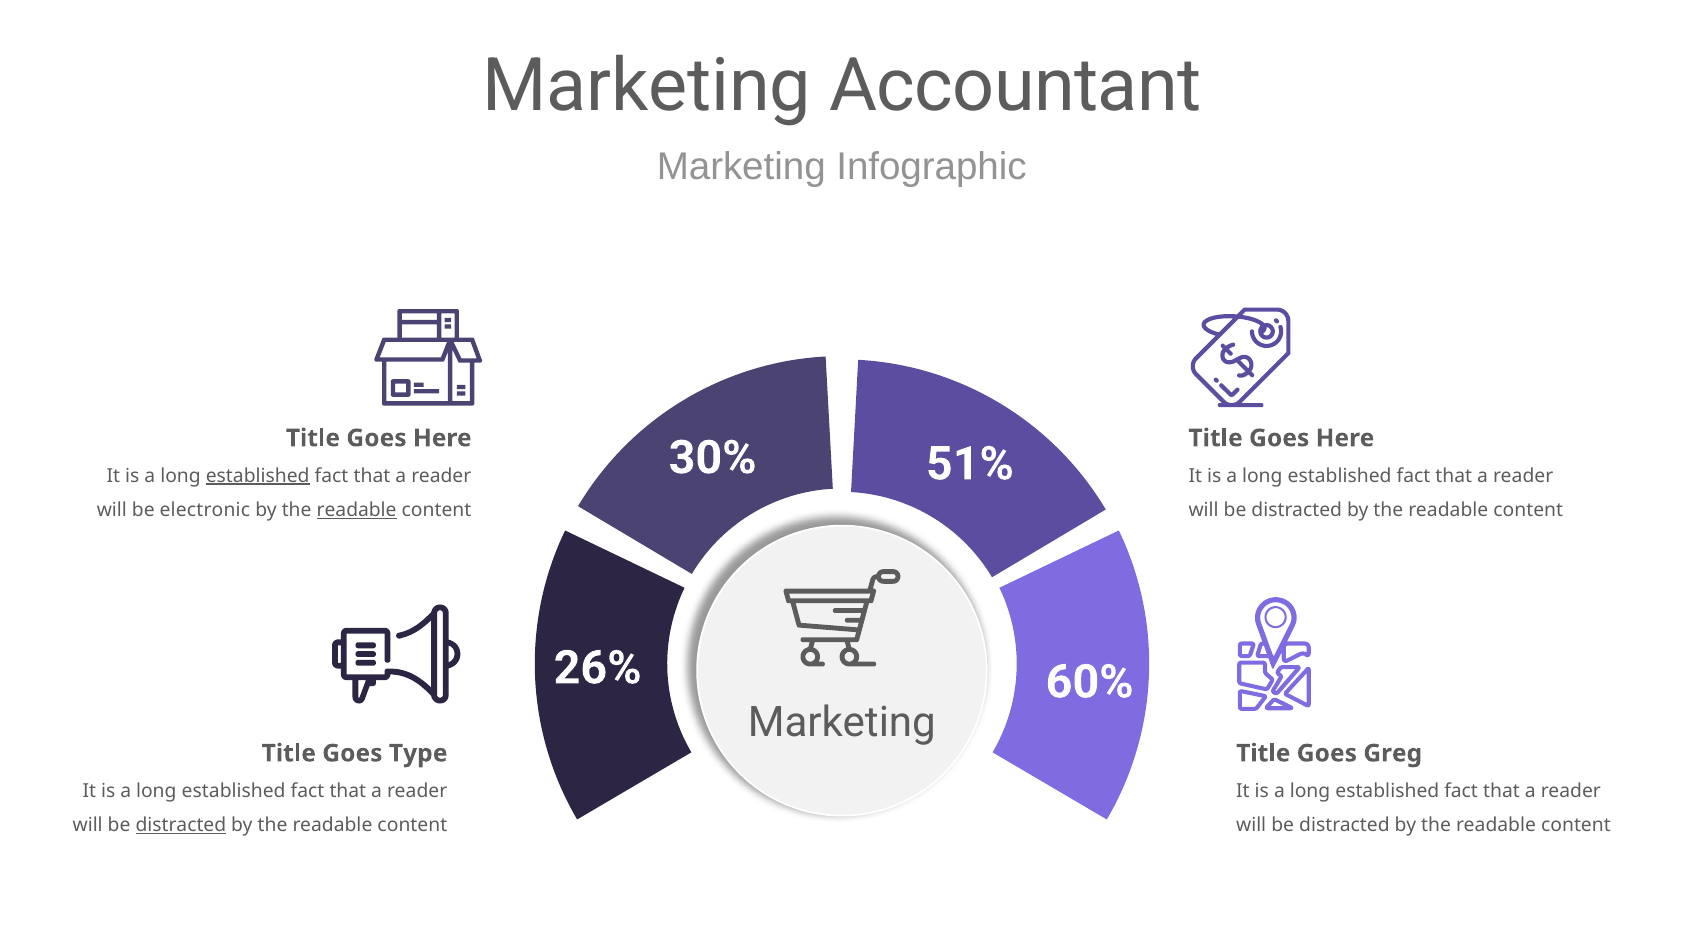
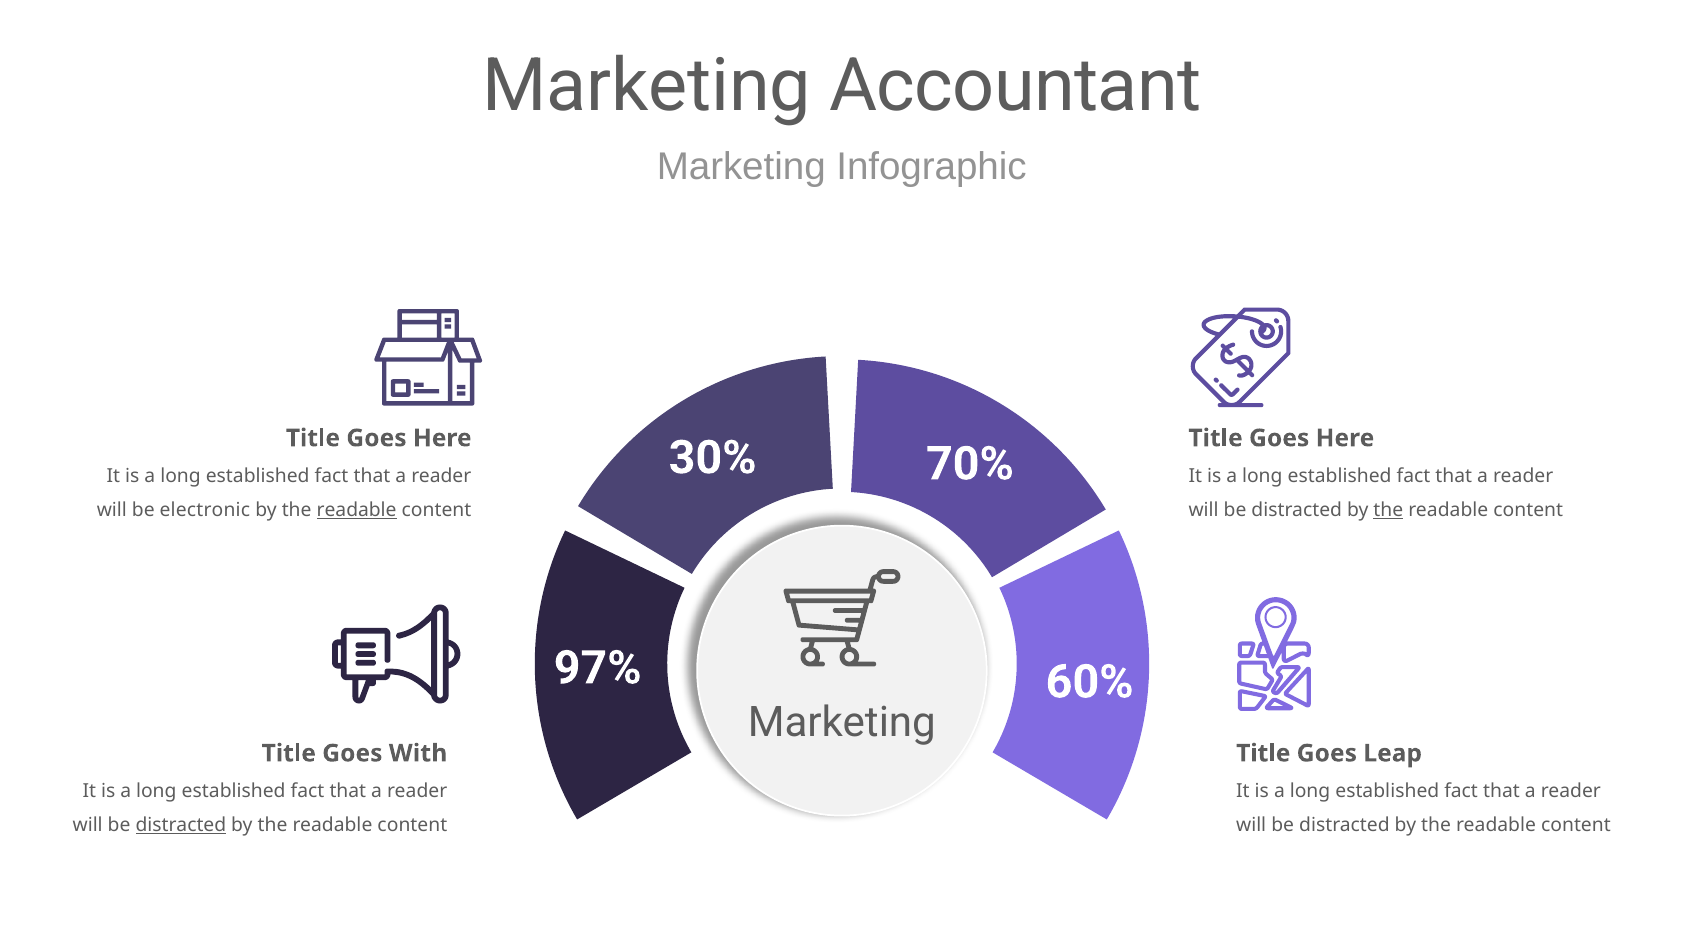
51%: 51% -> 70% (970, 464)
established underline: present -> none (258, 476)
the underline: none -> present (1388, 511)
26%: 26% -> 97% (598, 668)
Type: Type -> With (418, 754)
Greg: Greg -> Leap (1393, 754)
